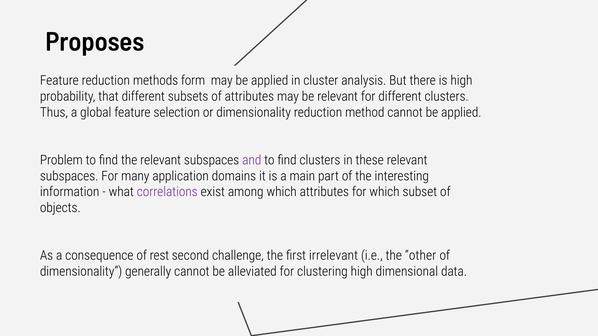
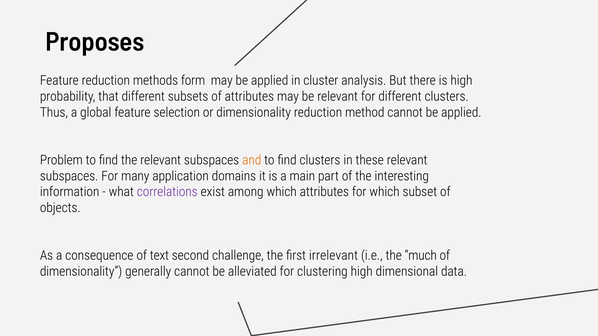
and colour: purple -> orange (252, 160)
rest: rest -> text (159, 256)
other: other -> much (421, 256)
